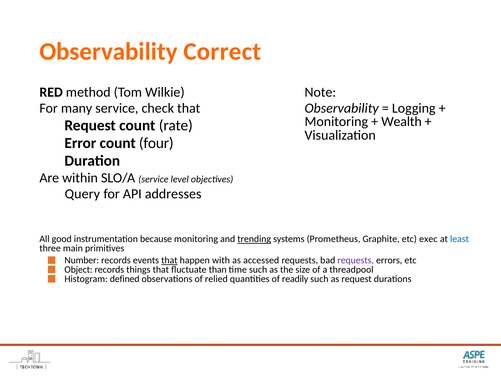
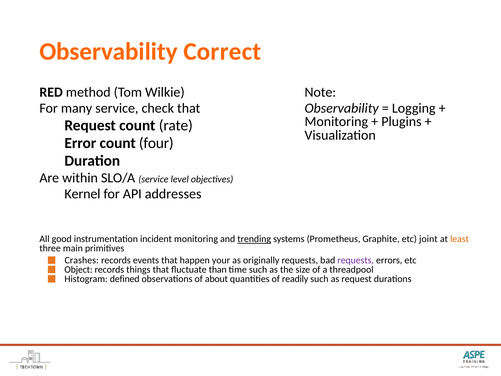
Wealth: Wealth -> Plugins (401, 122)
Query: Query -> Kernel (82, 194)
because: because -> incident (156, 239)
exec: exec -> joint (428, 239)
least colour: blue -> orange (459, 239)
Number: Number -> Crashes (82, 260)
that underline: present -> none (169, 260)
with: with -> your (221, 260)
accessed: accessed -> originally (261, 260)
relied: relied -> about (216, 279)
